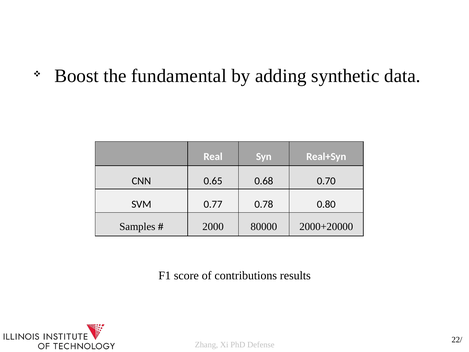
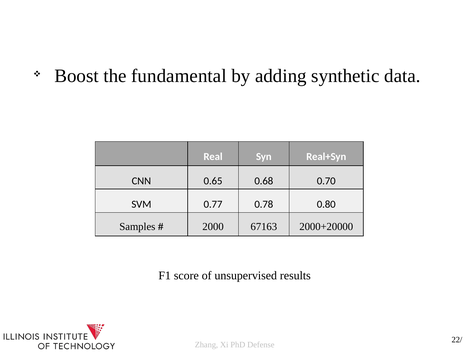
80000: 80000 -> 67163 (264, 226)
contributions: contributions -> unsupervised (246, 275)
